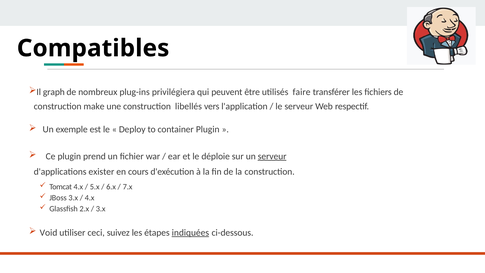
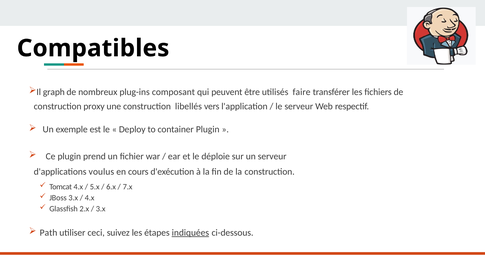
privilégiera: privilégiera -> composant (173, 92)
make: make -> proxy (94, 106)
serveur underline: present -> none (272, 156)
exister: exister -> voulus (101, 172)
Void: Void -> Path (49, 233)
